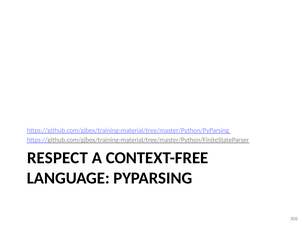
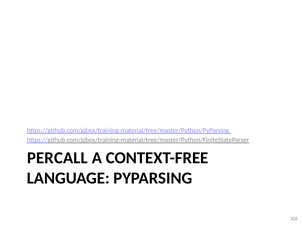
RESPECT: RESPECT -> PERCALL (57, 158)
